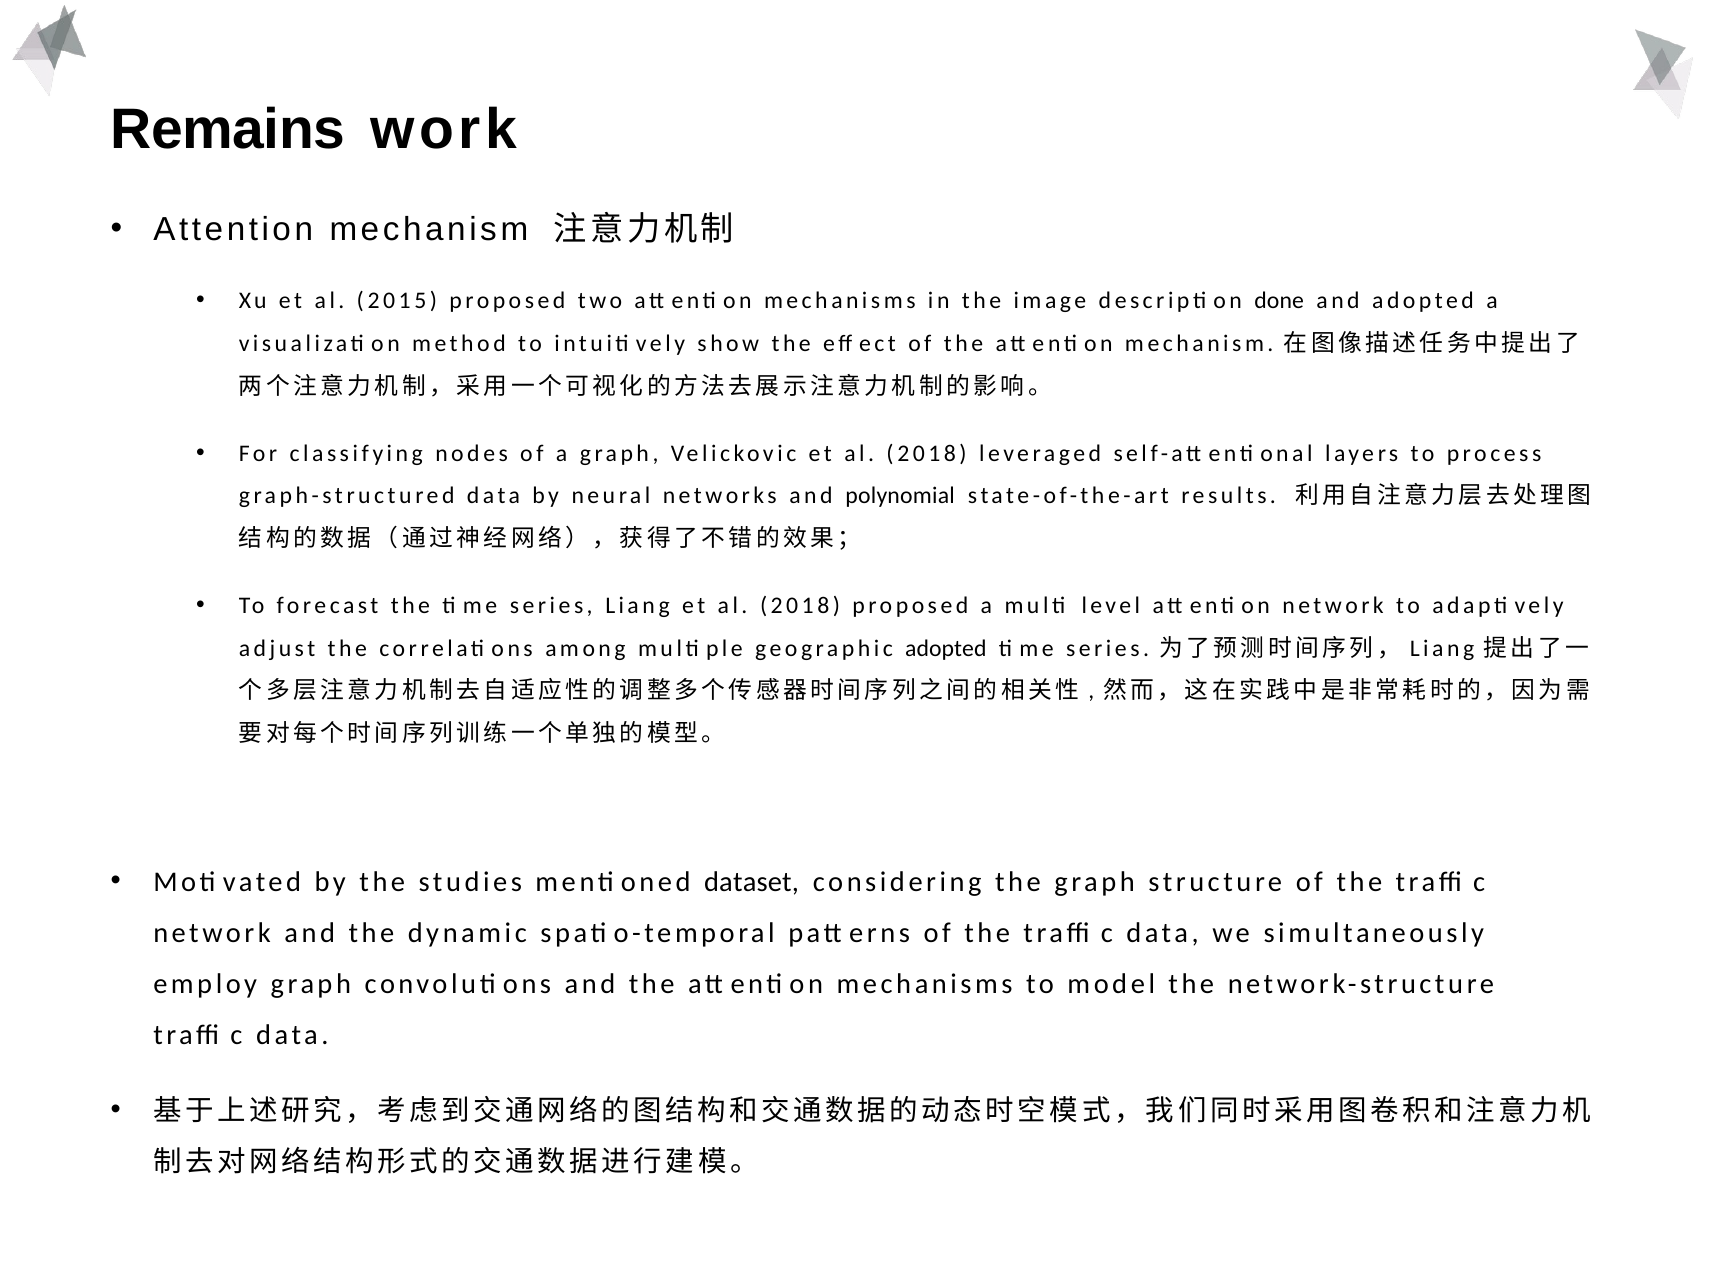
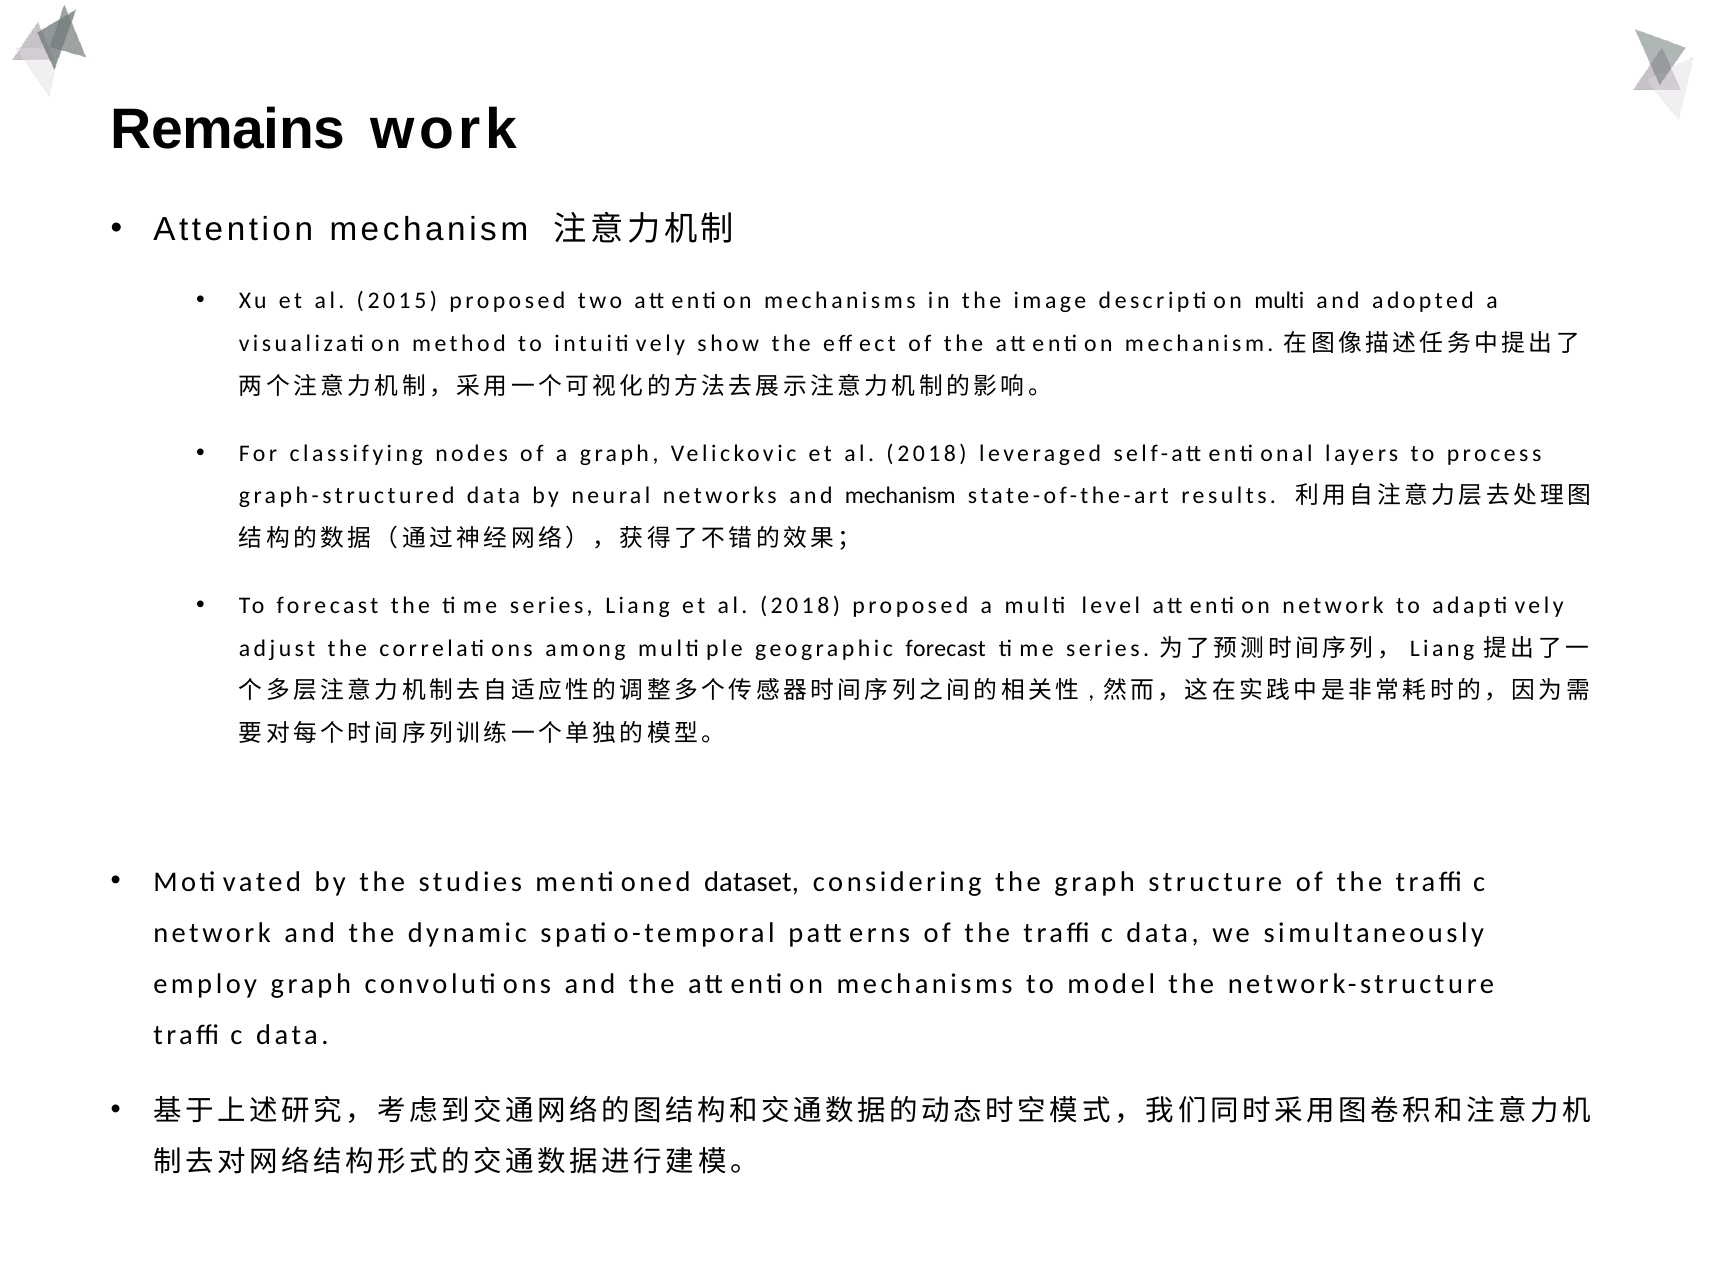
done: done -> multi (1279, 301)
and polynomial: polynomial -> mechanism (900, 496)
geographic adopted: adopted -> forecast (946, 648)
